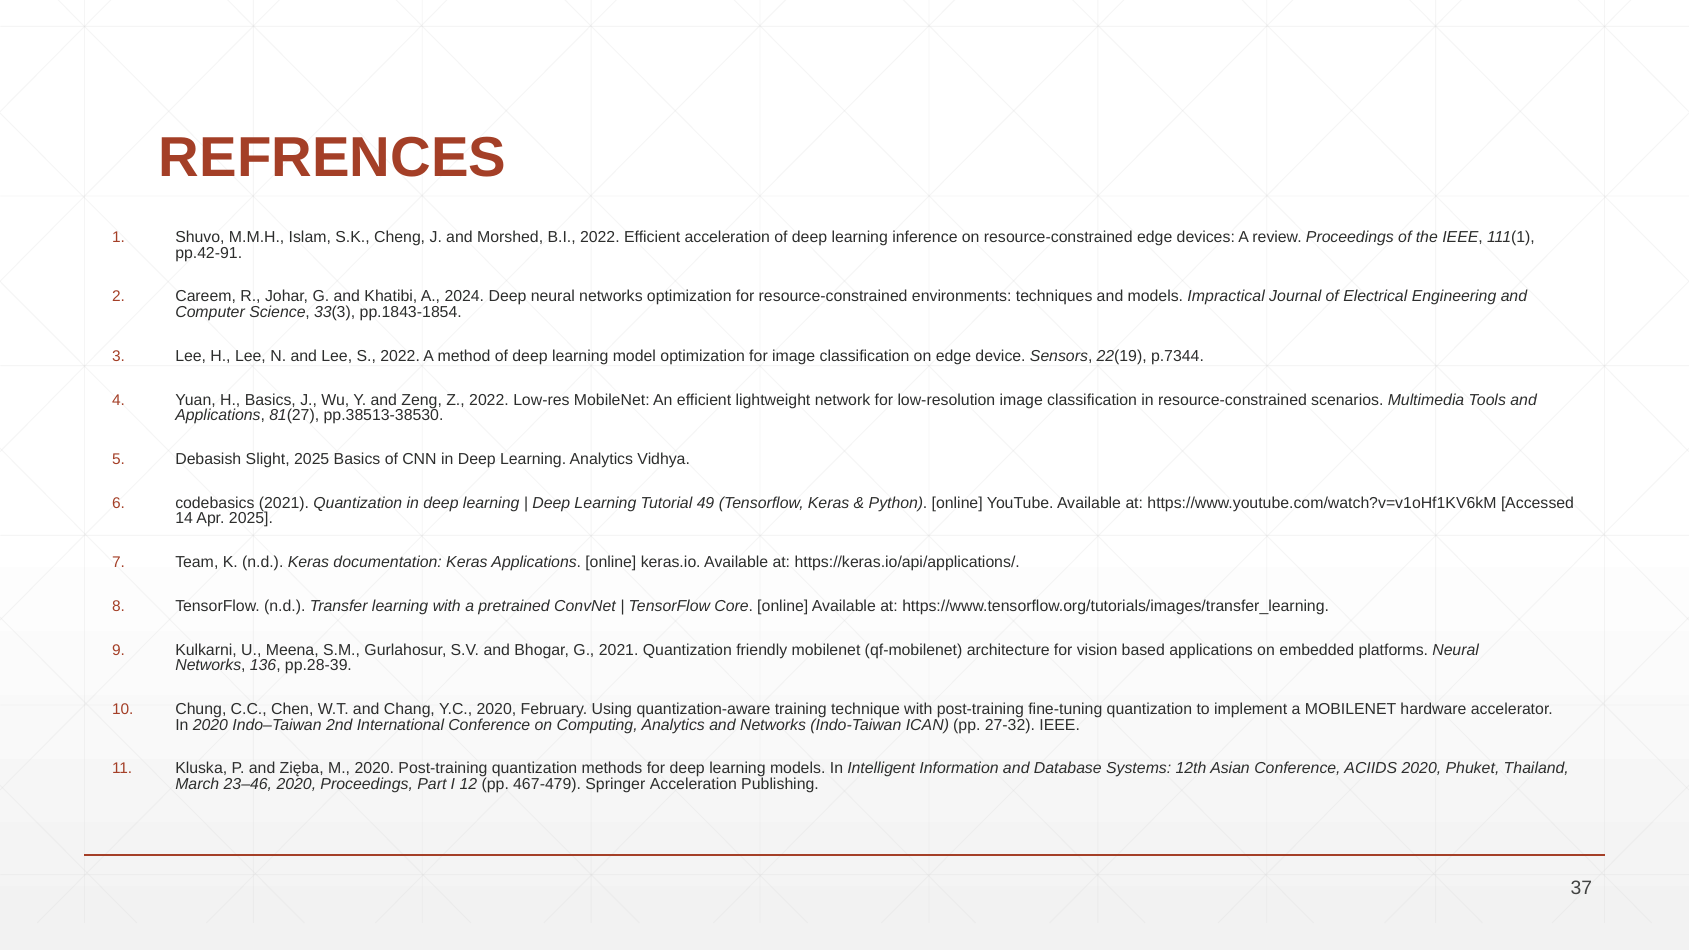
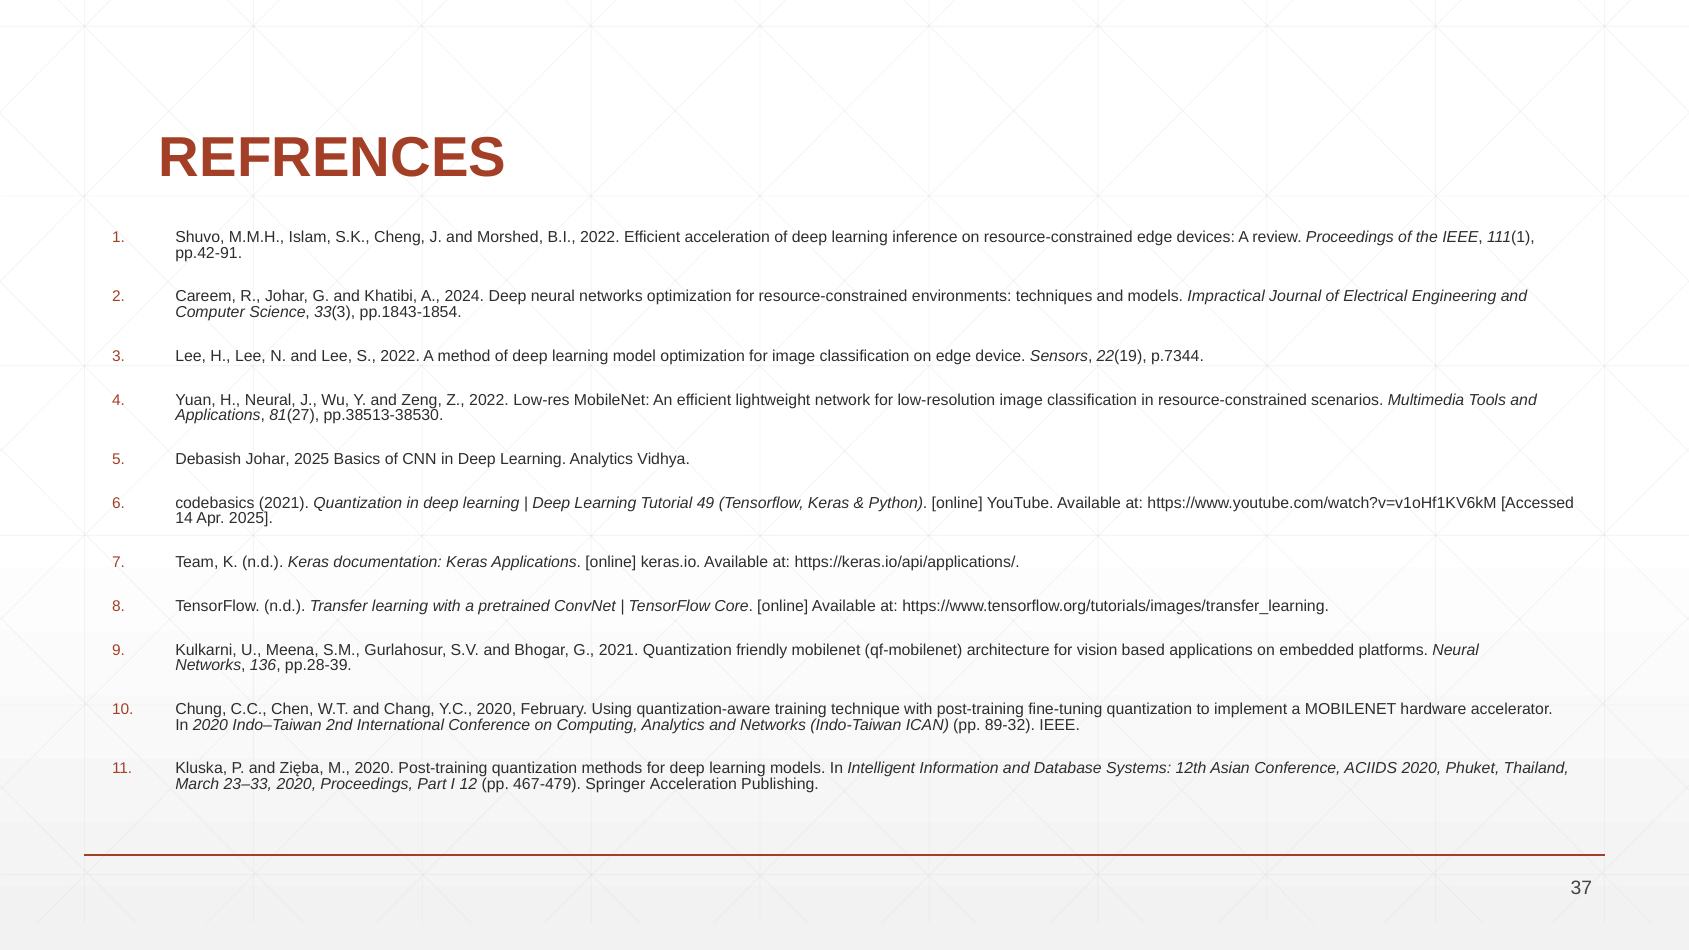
H Basics: Basics -> Neural (270, 400)
Debasish Slight: Slight -> Johar (268, 459)
27-32: 27-32 -> 89-32 (1010, 725)
23–46: 23–46 -> 23–33 (248, 784)
